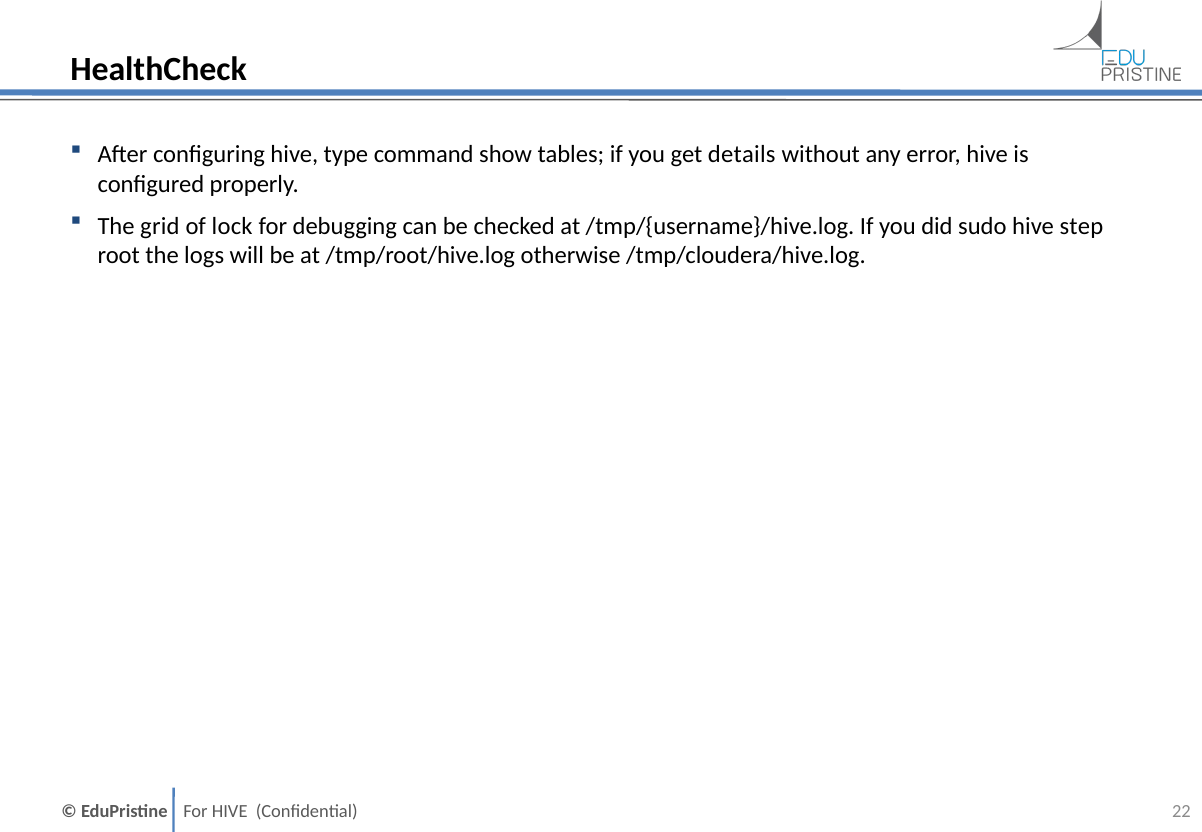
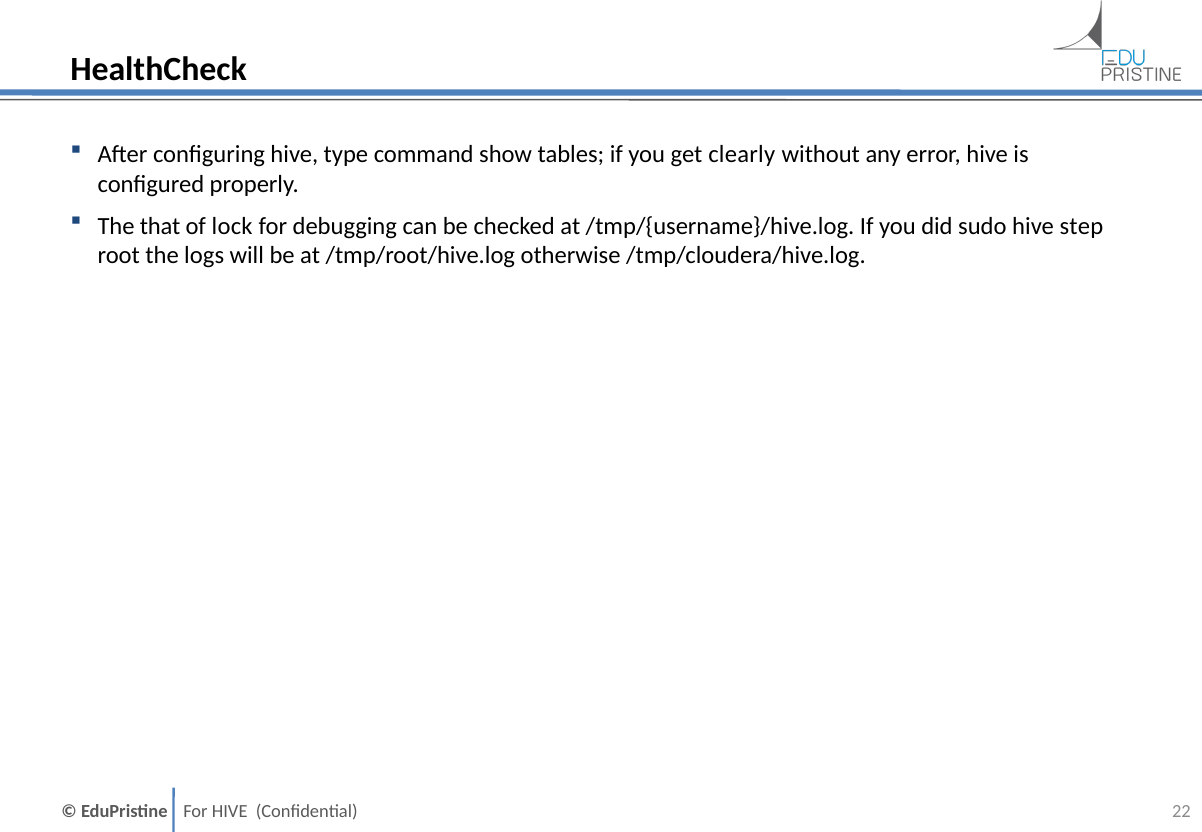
details: details -> clearly (742, 155)
grid: grid -> that (160, 226)
